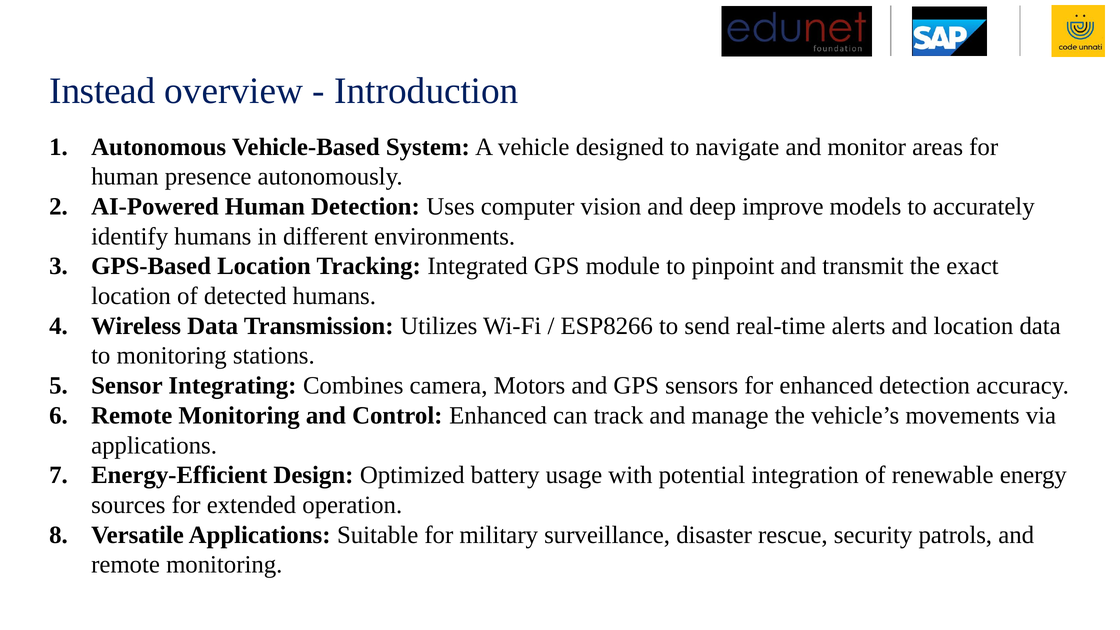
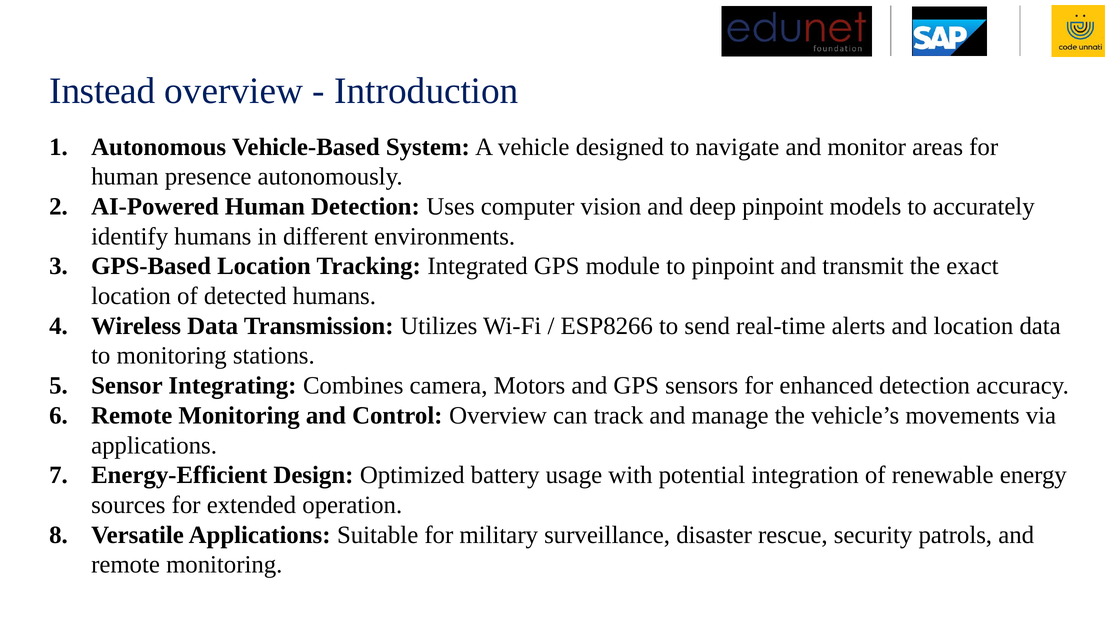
deep improve: improve -> pinpoint (783, 207)
Control Enhanced: Enhanced -> Overview (498, 415)
